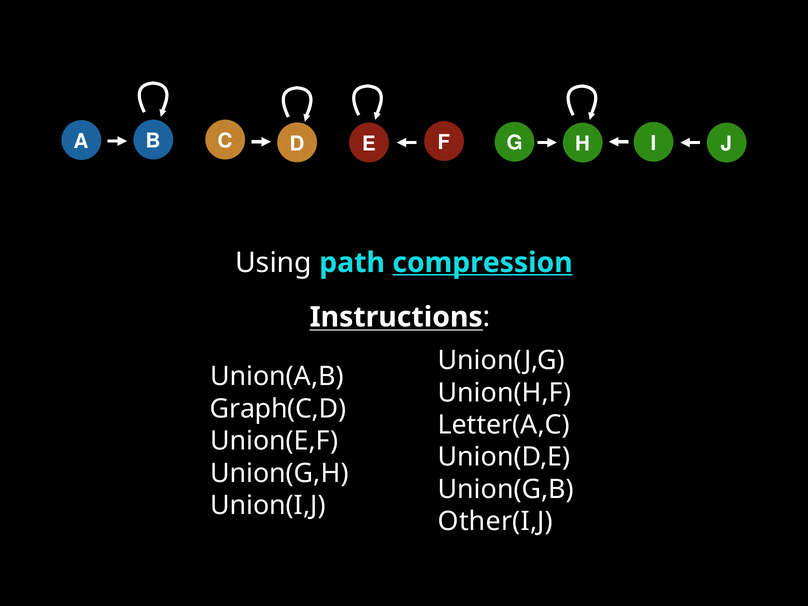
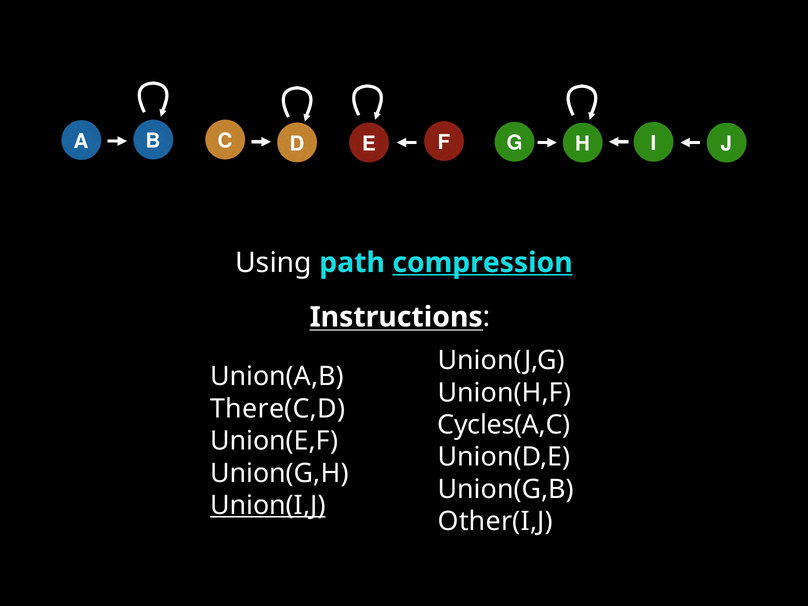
Graph(C,D: Graph(C,D -> There(C,D (278, 409)
Letter(A,C: Letter(A,C -> Cycles(A,C (504, 425)
Union(I,J underline: none -> present (268, 505)
